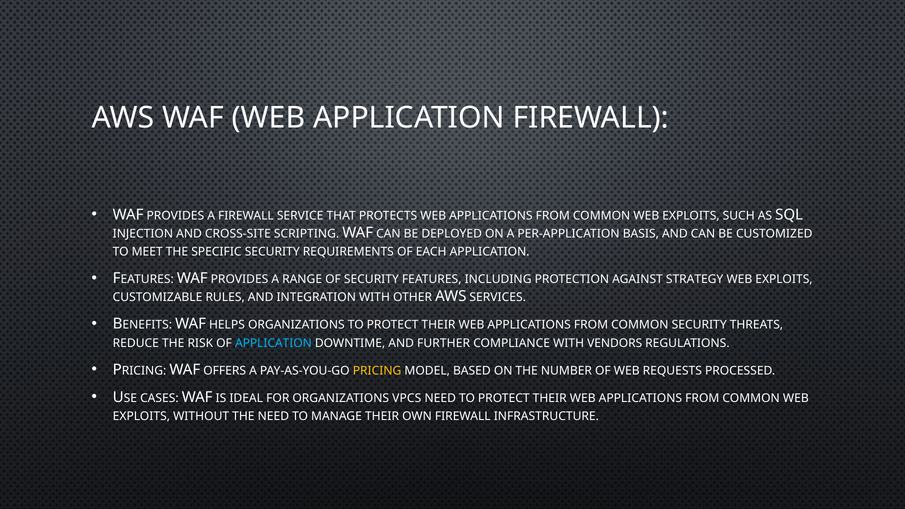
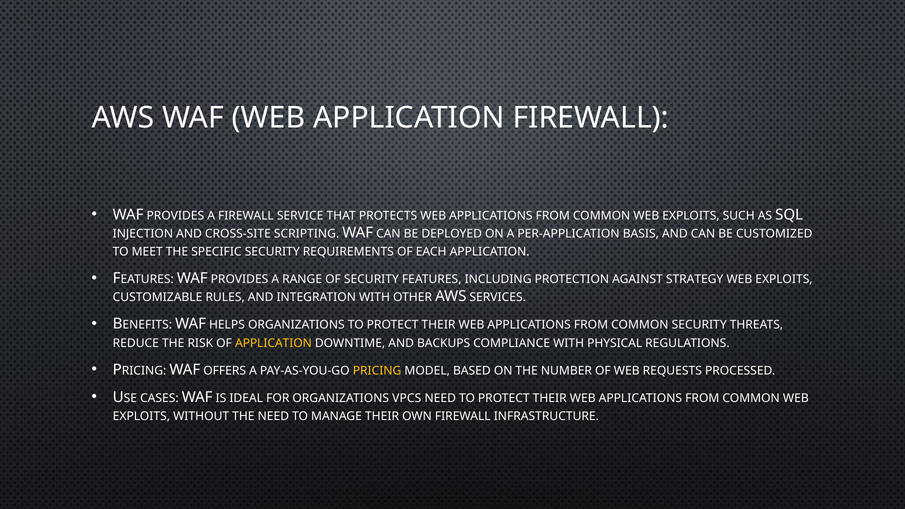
APPLICATION colour: light blue -> yellow (273, 343)
FURTHER: FURTHER -> BACKUPS (444, 343)
VENDORS: VENDORS -> PHYSICAL (615, 343)
